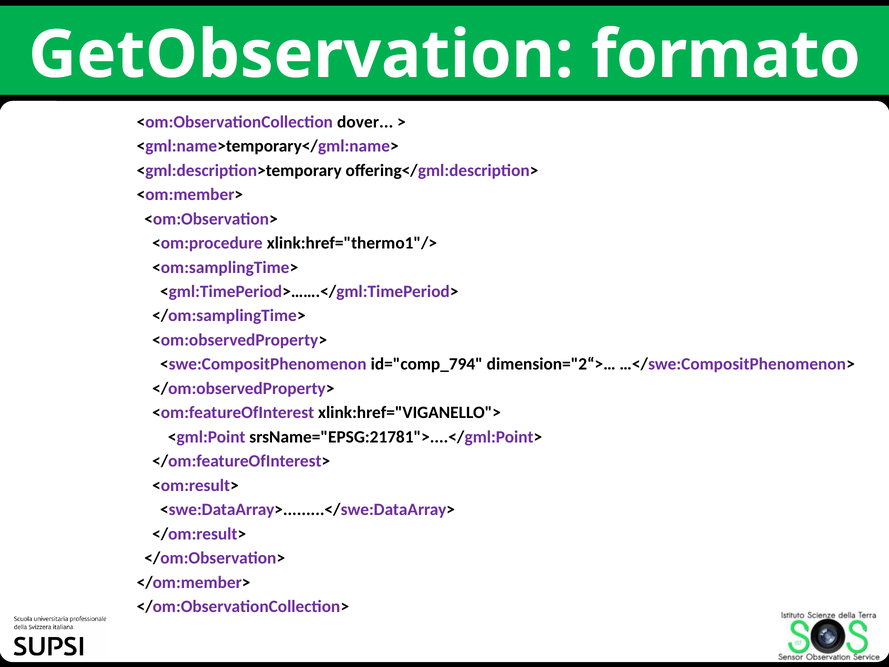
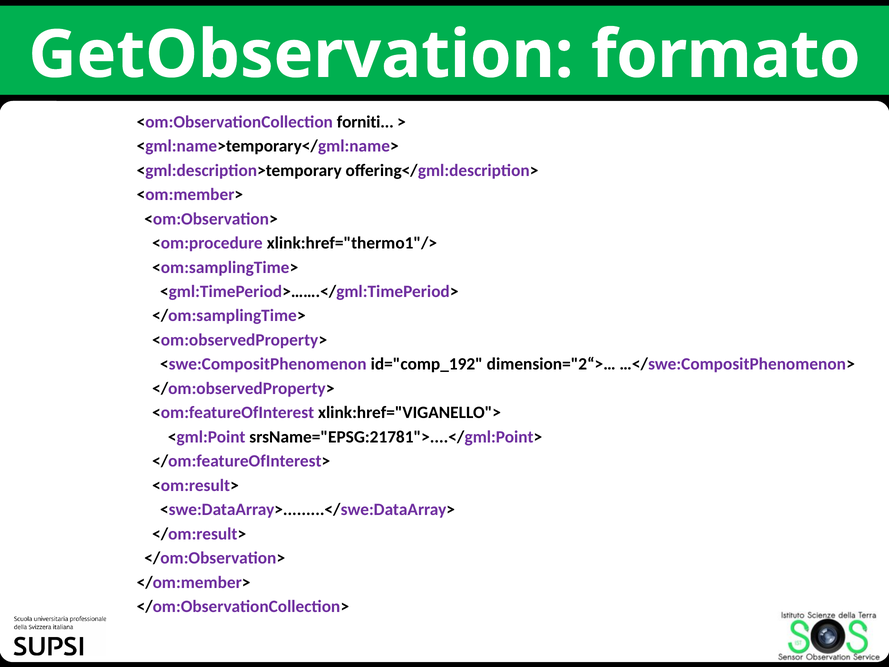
dover: dover -> forniti (365, 122)
id="comp_794: id="comp_794 -> id="comp_192 (427, 364)
